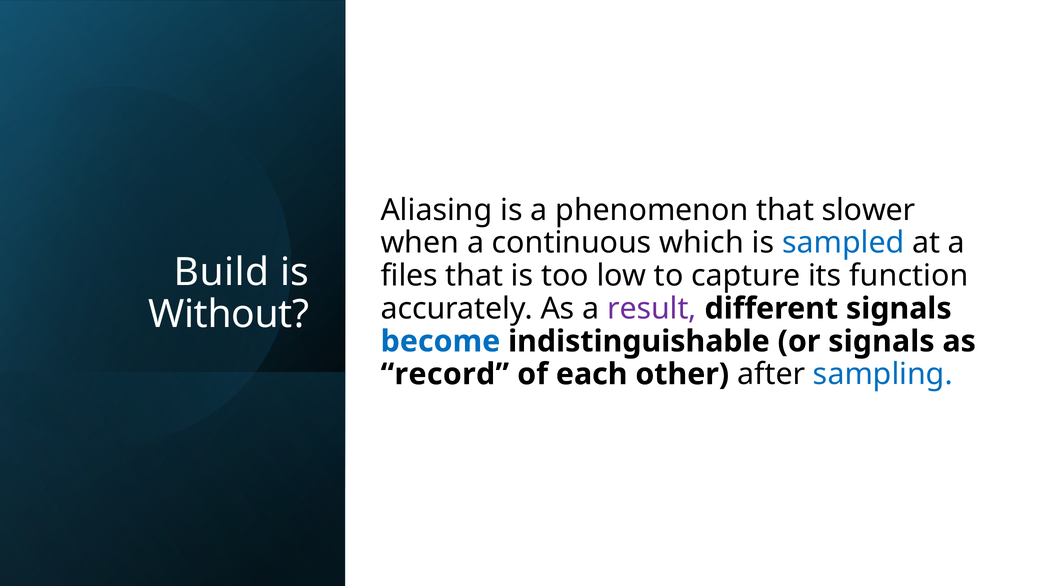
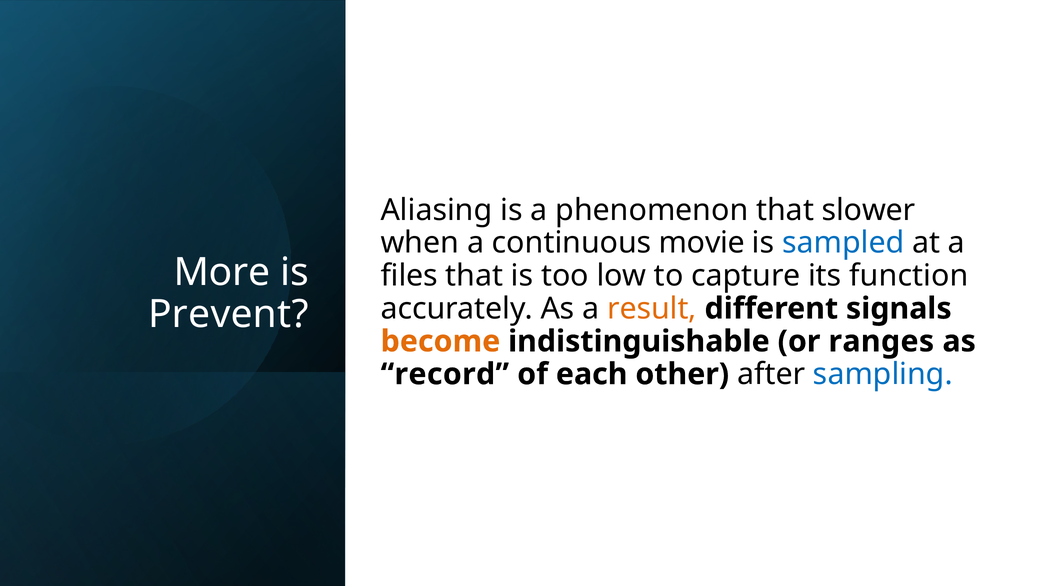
which: which -> movie (702, 243)
Build: Build -> More (222, 272)
result colour: purple -> orange (652, 309)
Without: Without -> Prevent (228, 315)
become colour: blue -> orange (440, 341)
or signals: signals -> ranges (881, 341)
